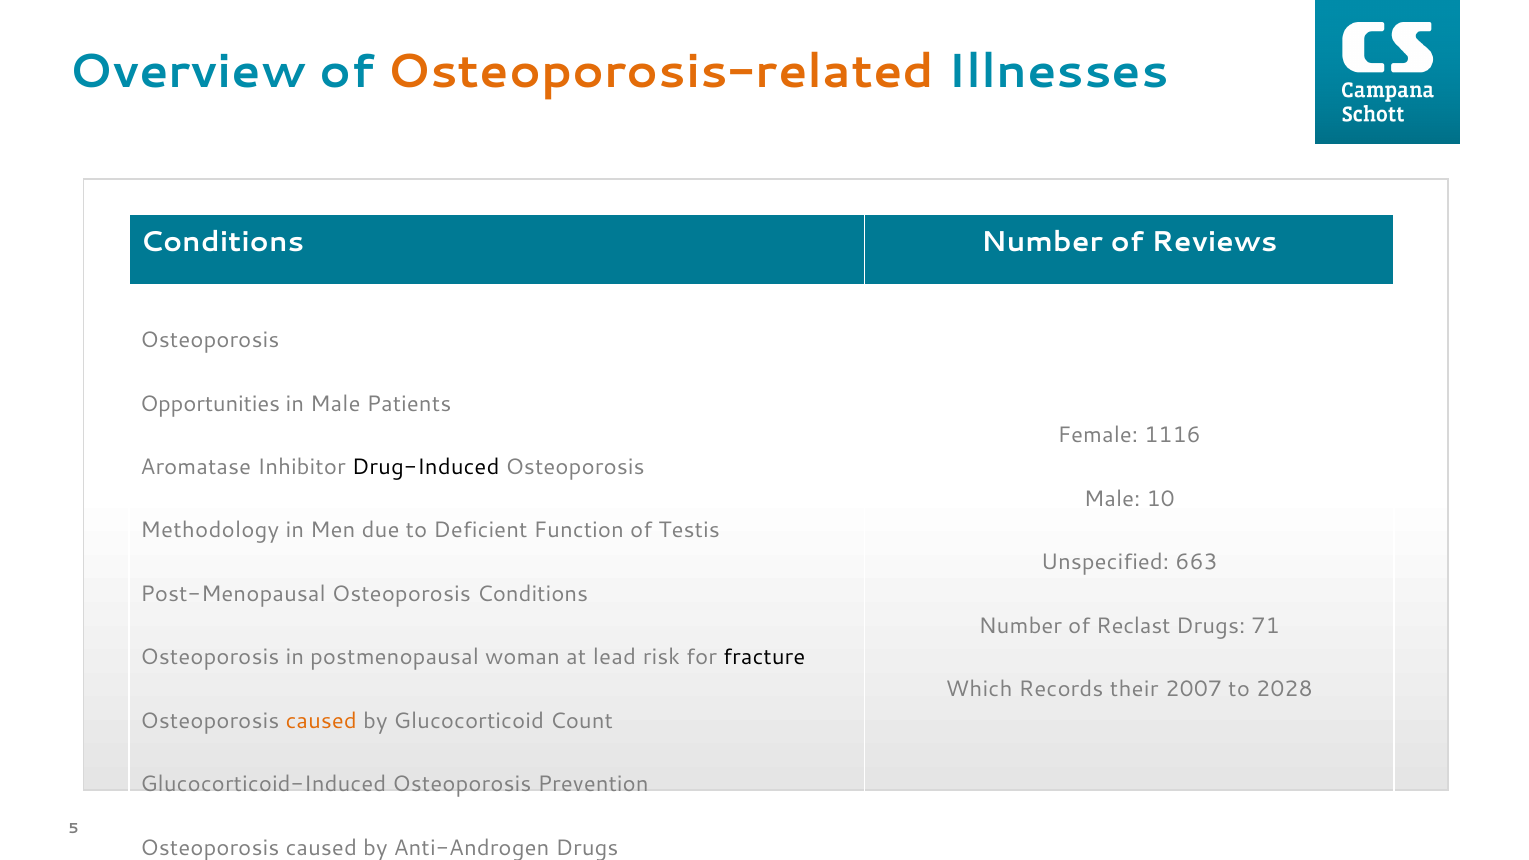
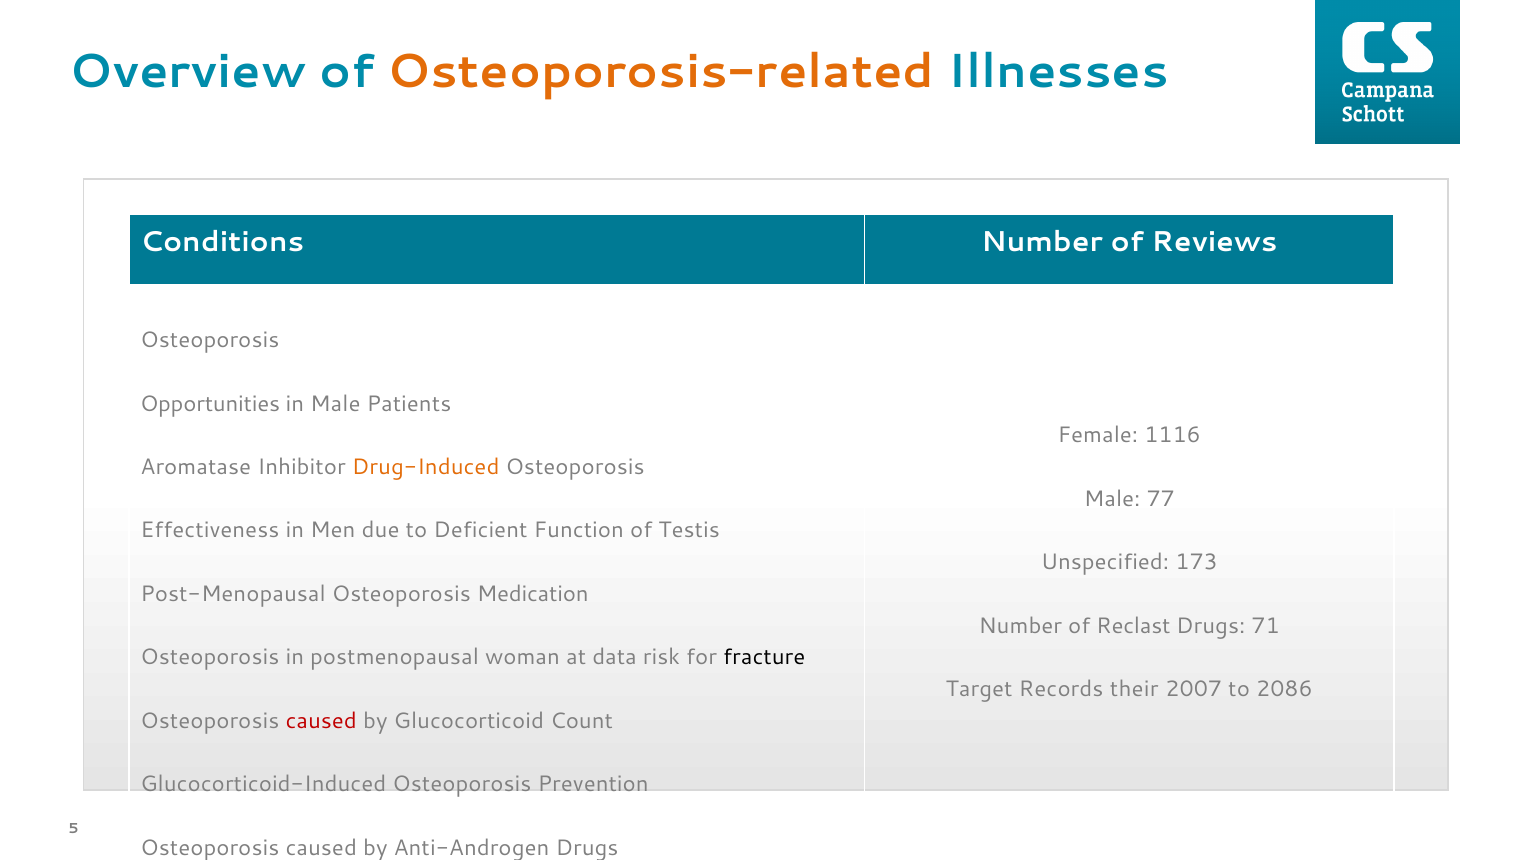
Drug-Induced colour: black -> orange (426, 467)
10: 10 -> 77 (1161, 499)
Methodology: Methodology -> Effectiveness (210, 531)
663: 663 -> 173 (1197, 562)
Osteoporosis Conditions: Conditions -> Medication (533, 594)
lead: lead -> data (615, 658)
Which: Which -> Target (979, 689)
2028: 2028 -> 2086 (1284, 689)
caused colour: orange -> red (321, 721)
